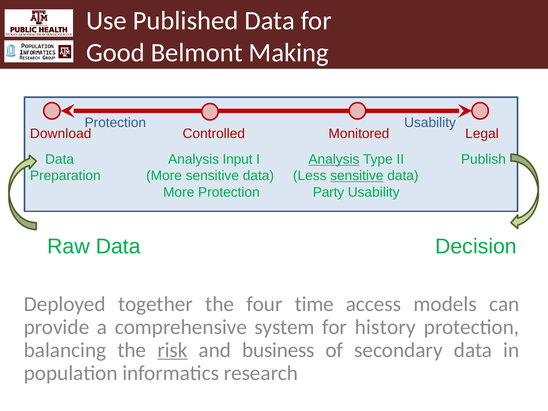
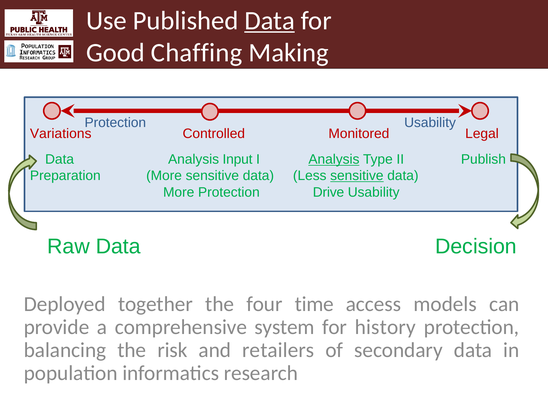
Data underline: none -> present (270, 21)
Belmont: Belmont -> Chaffing (197, 53)
Download: Download -> Variations (61, 134)
Party: Party -> Drive (328, 192)
risk underline: present -> none (172, 350)
business: business -> retailers (278, 350)
